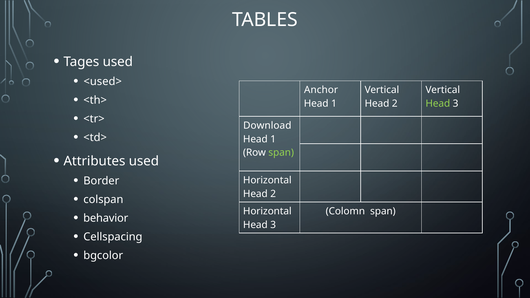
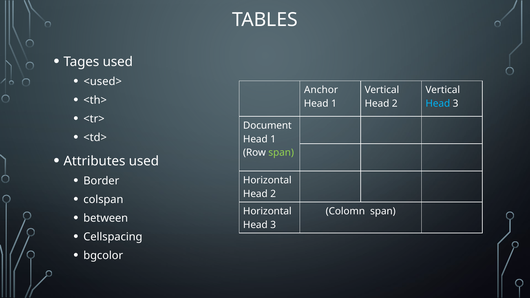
Head colour: light green -> light blue (438, 104)
Download: Download -> Document (267, 126)
behavior: behavior -> between (106, 218)
